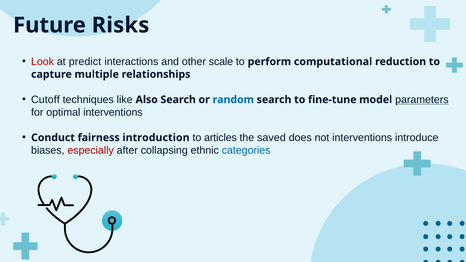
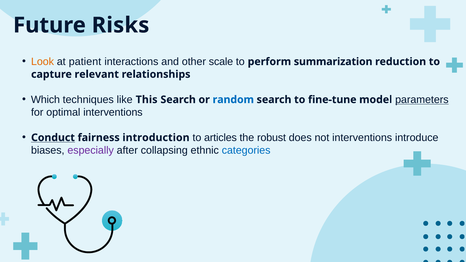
Look colour: red -> orange (43, 62)
predict: predict -> patient (85, 62)
computational: computational -> summarization (333, 62)
multiple: multiple -> relevant (97, 74)
Cutoff: Cutoff -> Which (45, 100)
Also: Also -> This (147, 100)
Conduct underline: none -> present (53, 138)
saved: saved -> robust (272, 138)
especially colour: red -> purple (91, 150)
